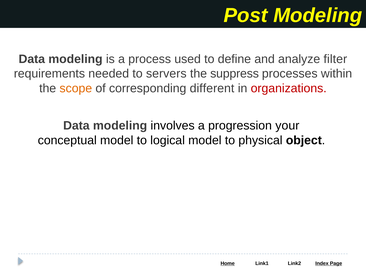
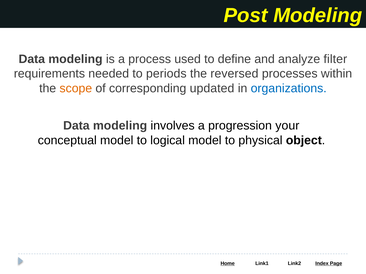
servers: servers -> periods (166, 74)
suppress: suppress -> reversed (234, 74)
different: different -> updated (212, 88)
organizations colour: red -> blue (289, 88)
